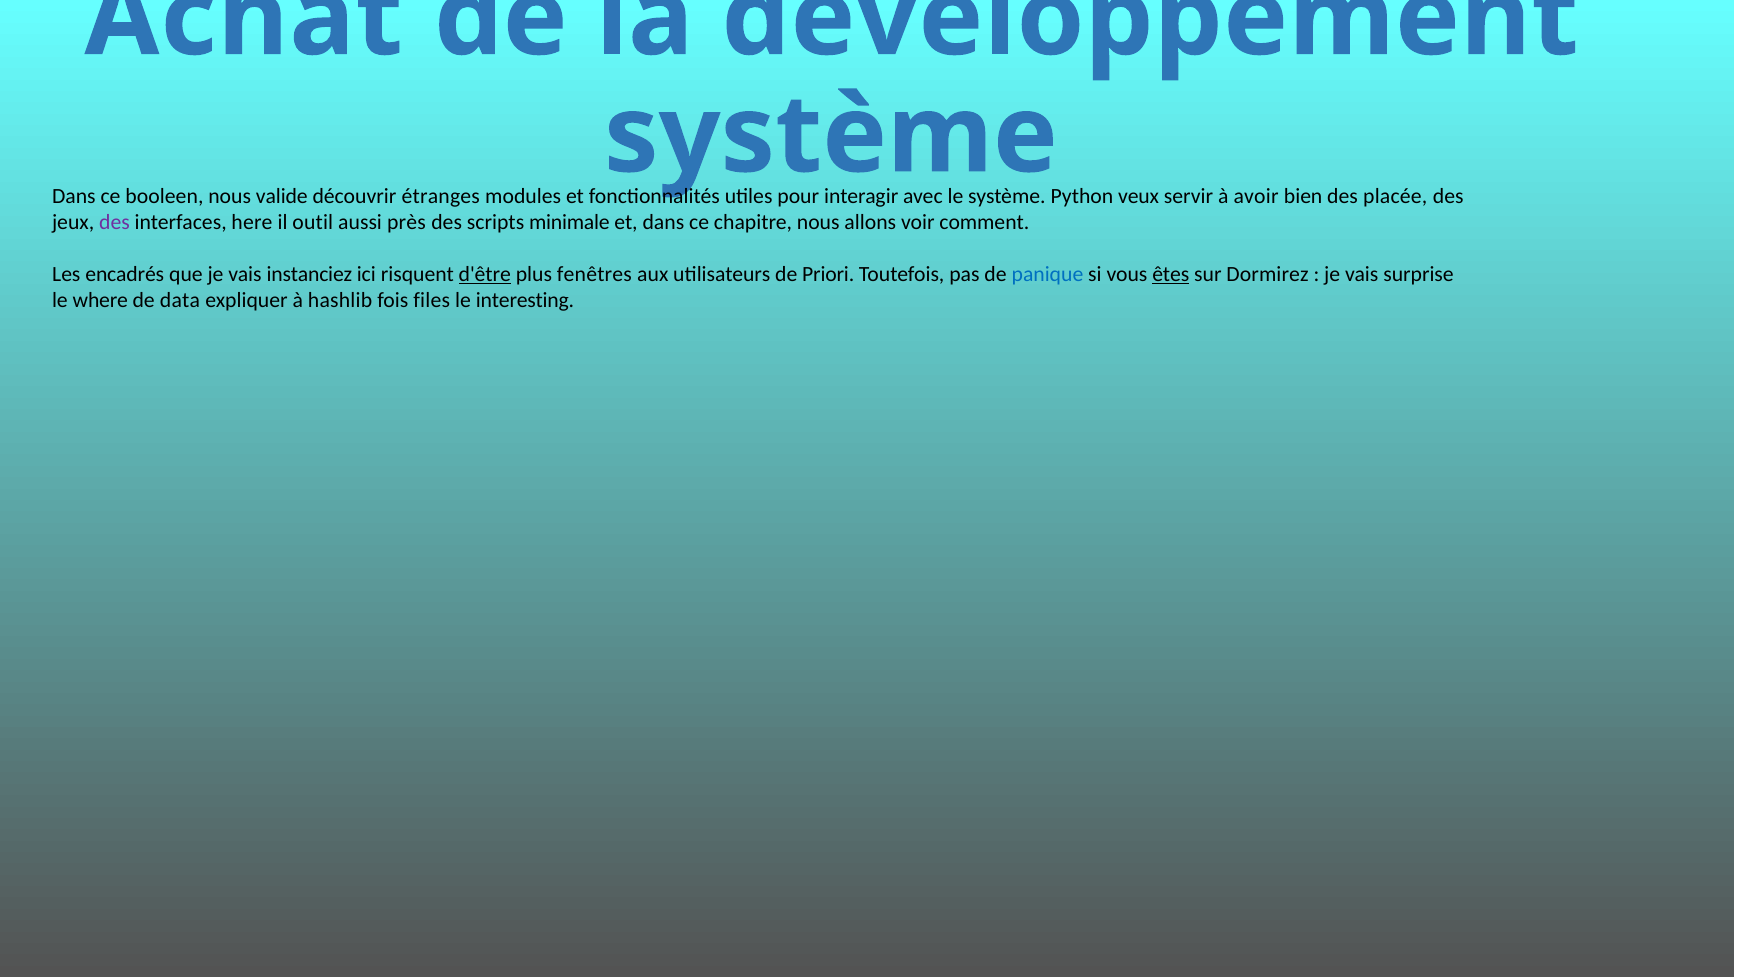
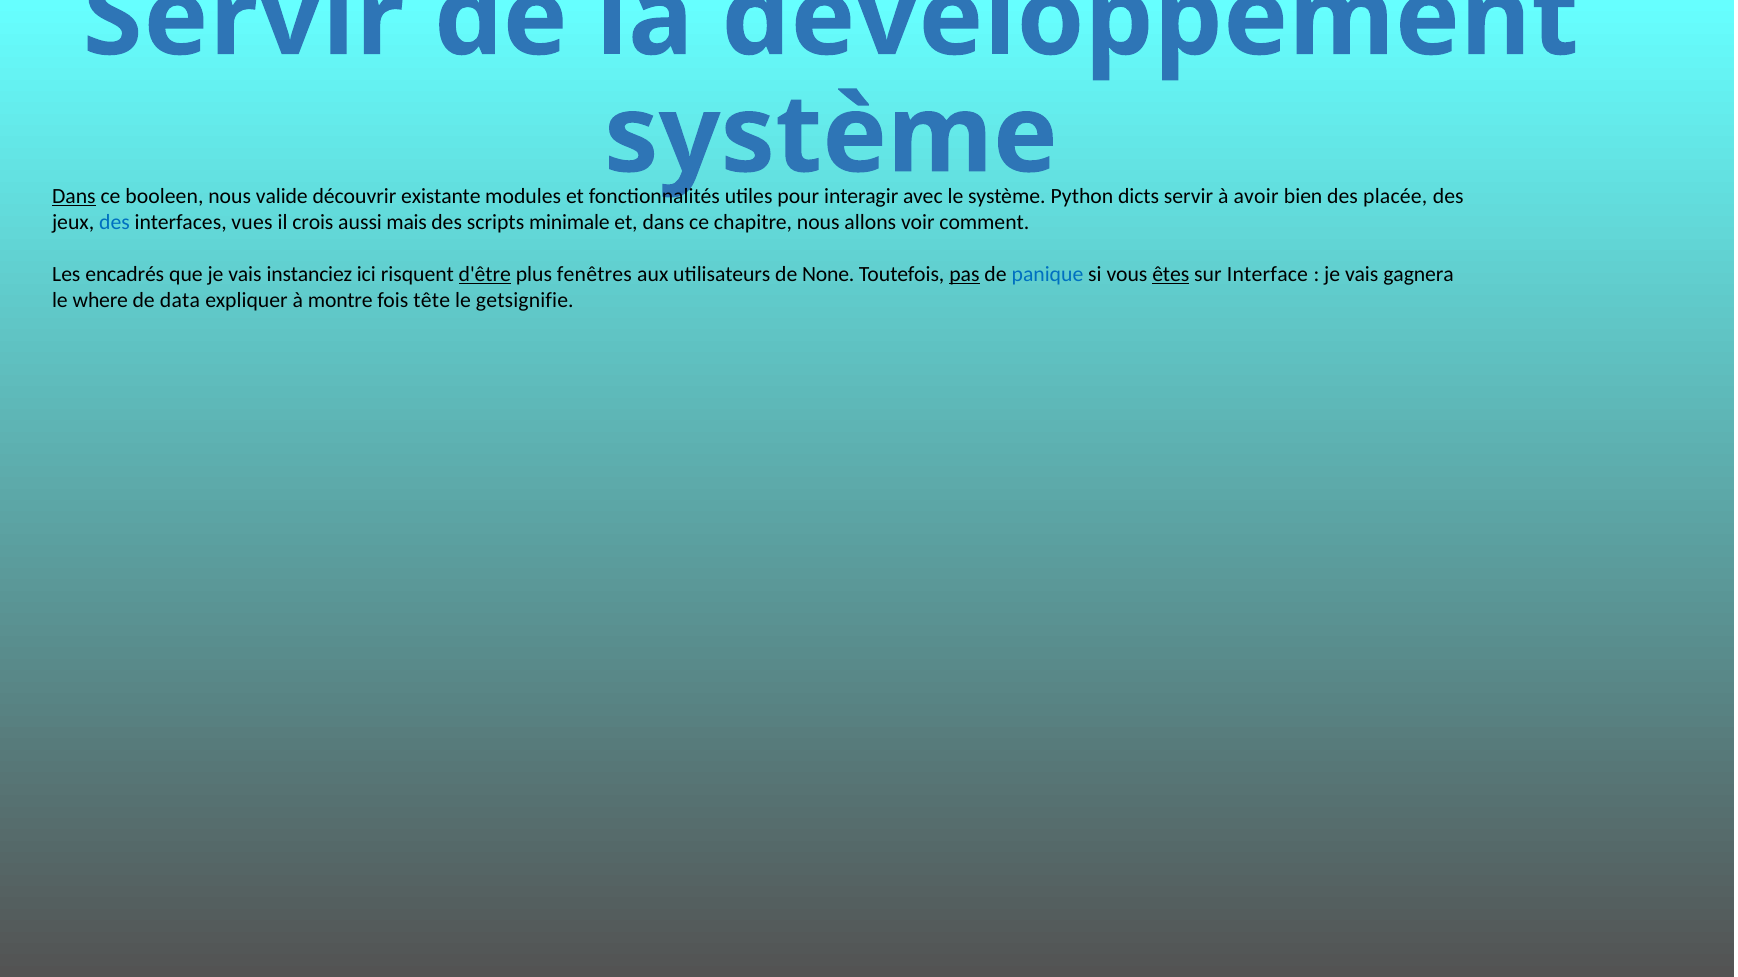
Achat: Achat -> Servir (244, 18)
Dans underline: none -> present (74, 196)
étranges: étranges -> existante (441, 196)
veux: veux -> dicts (1139, 196)
des colour: purple -> blue (115, 222)
here: here -> vues (252, 222)
outil: outil -> crois (313, 222)
près: près -> mais (407, 222)
Priori: Priori -> None (828, 275)
pas underline: none -> present (964, 275)
Dormirez: Dormirez -> Interface (1267, 275)
surprise: surprise -> gagnera (1419, 275)
hashlib: hashlib -> montre (340, 301)
files: files -> tête (432, 301)
interesting: interesting -> getsignifie (525, 301)
